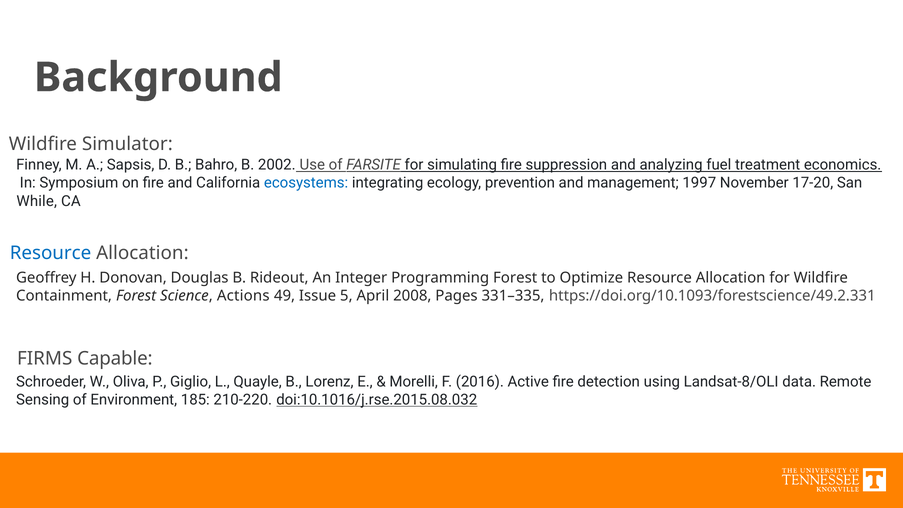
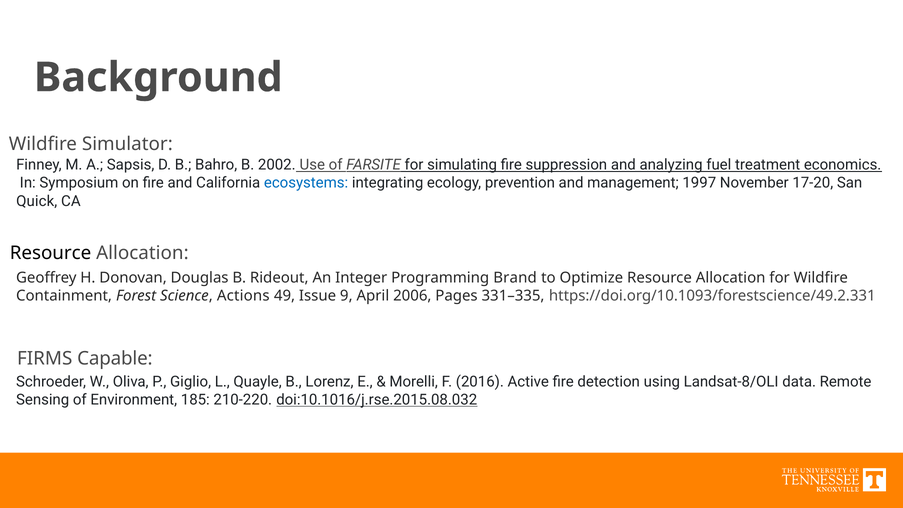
While: While -> Quick (37, 201)
Resource colour: blue -> black (51, 253)
Programming Forest: Forest -> Brand (515, 278)
5: 5 -> 9 (346, 296)
2008: 2008 -> 2006 (412, 296)
